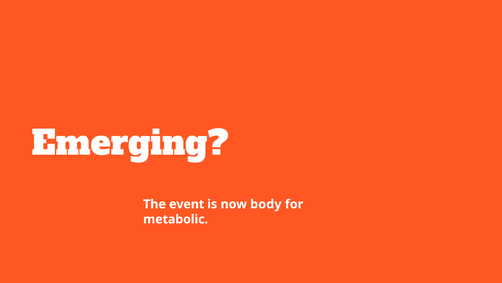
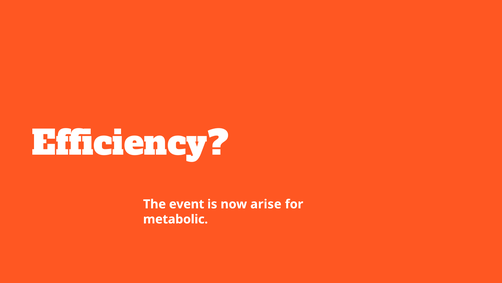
Emerging: Emerging -> Efficiency (130, 144)
body: body -> arise (266, 204)
